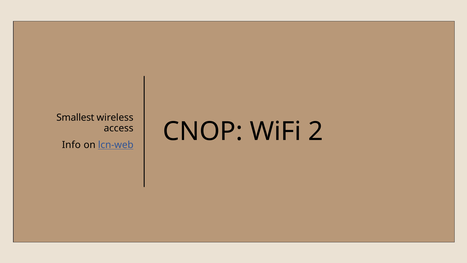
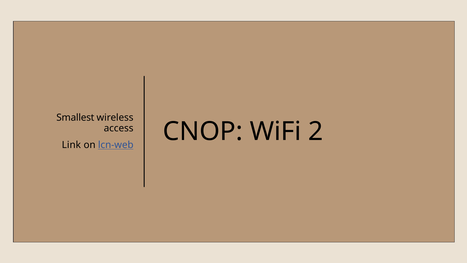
Info: Info -> Link (71, 145)
